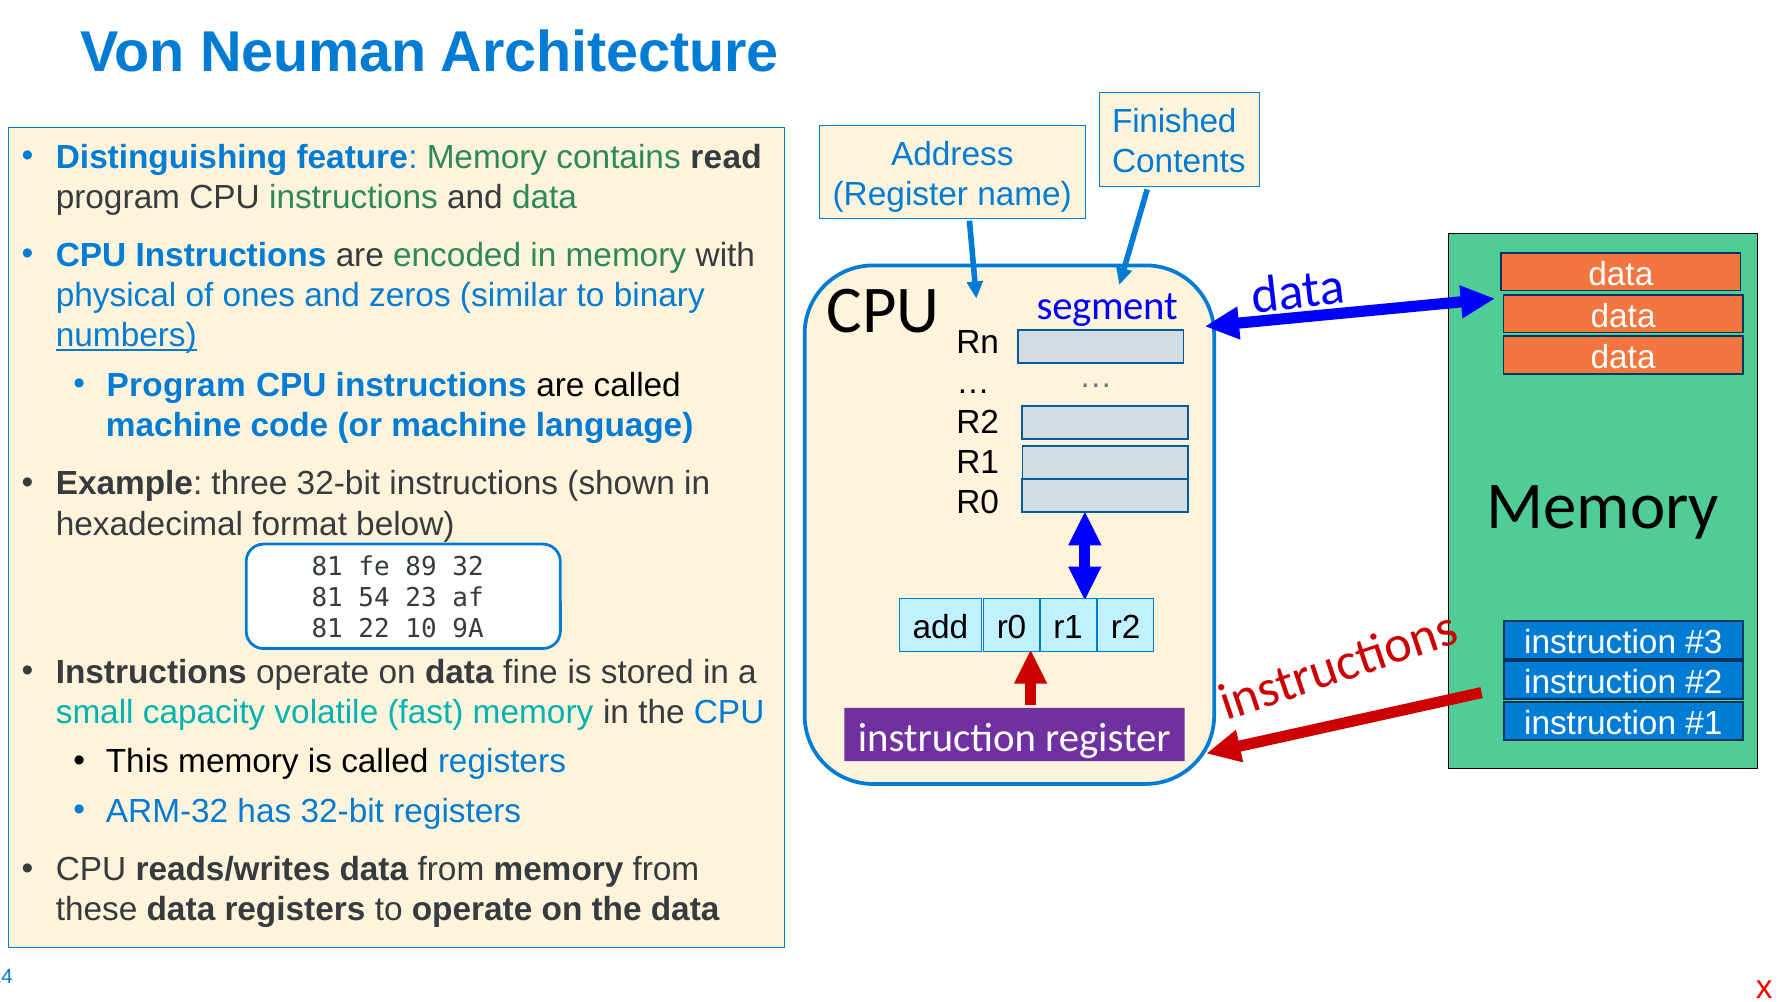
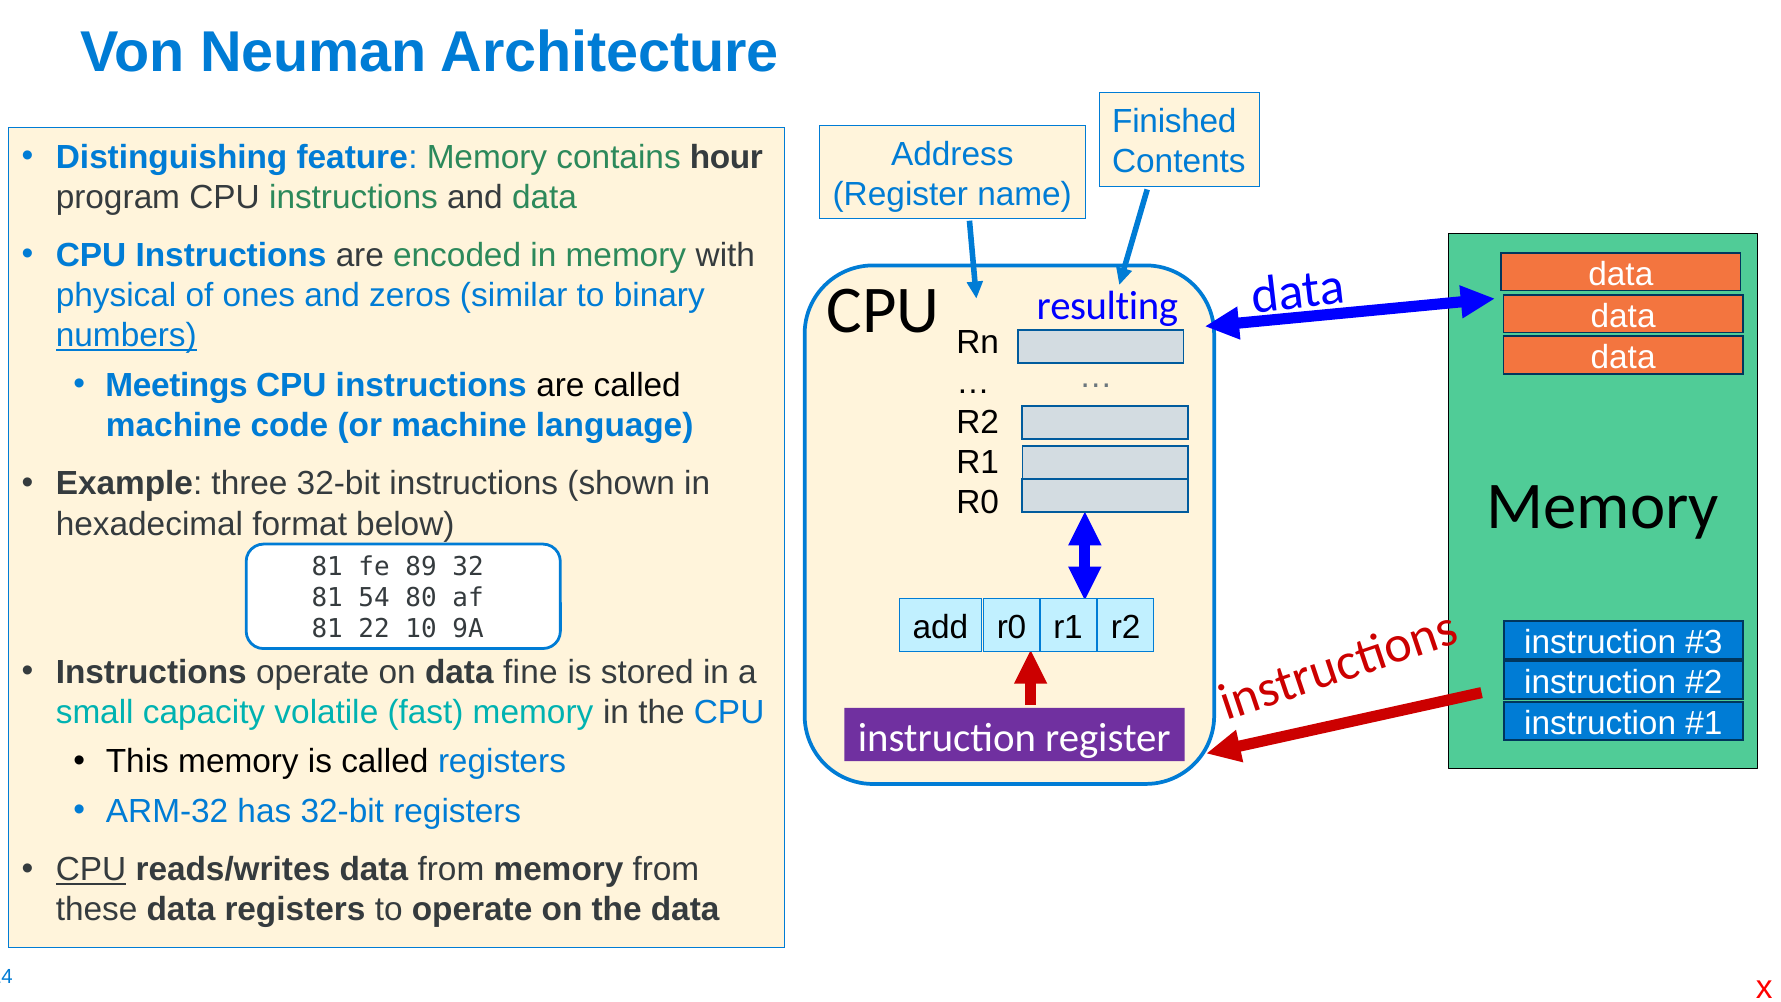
read: read -> hour (726, 157)
segment: segment -> resulting (1107, 306)
Program: Program -> Meetings (176, 385)
23: 23 -> 80 (421, 598)
CPU underline: none -> present (91, 870)
